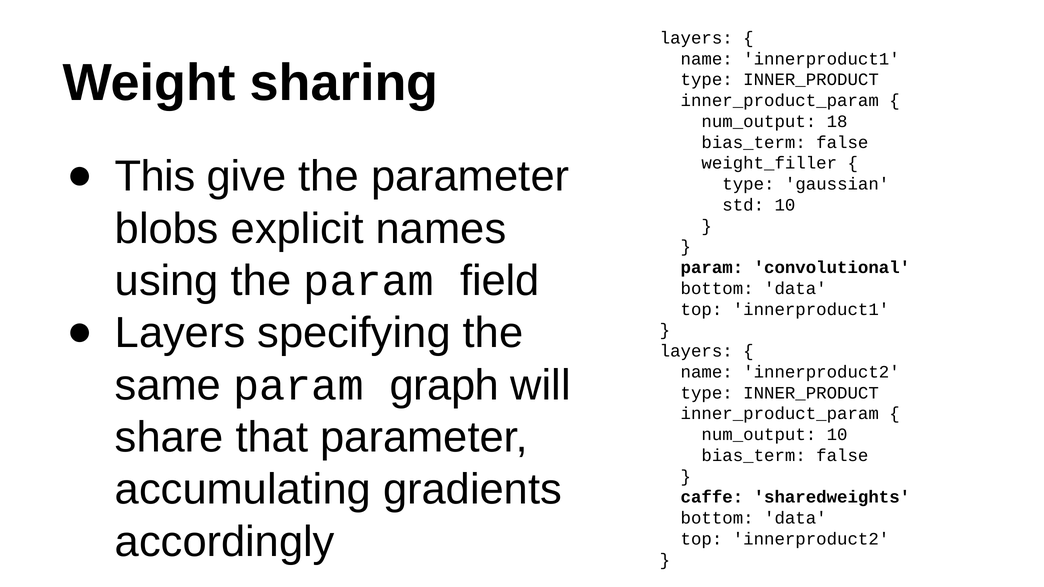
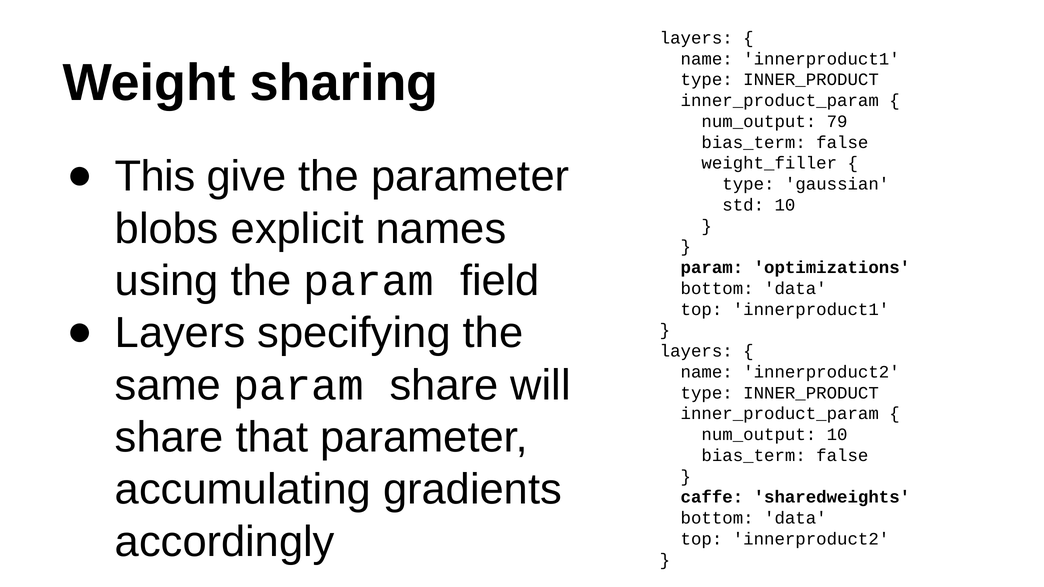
18: 18 -> 79 (837, 122)
convolutional: convolutional -> optimizations (832, 268)
param graph: graph -> share (444, 385)
